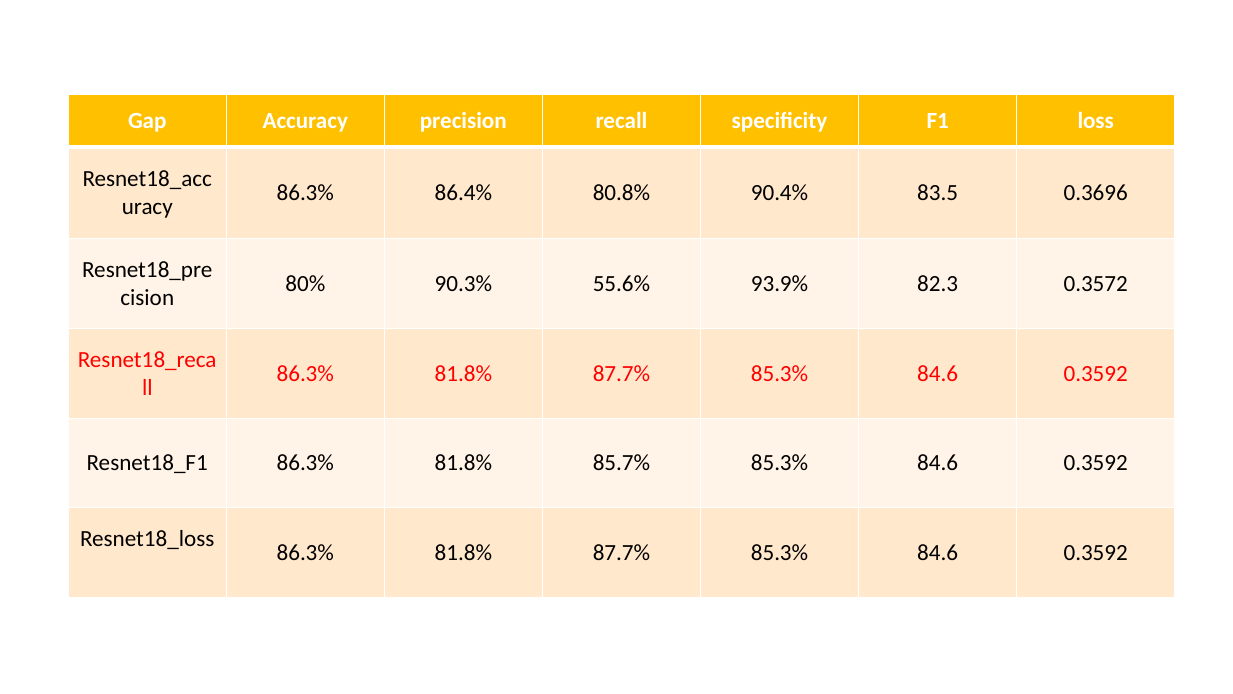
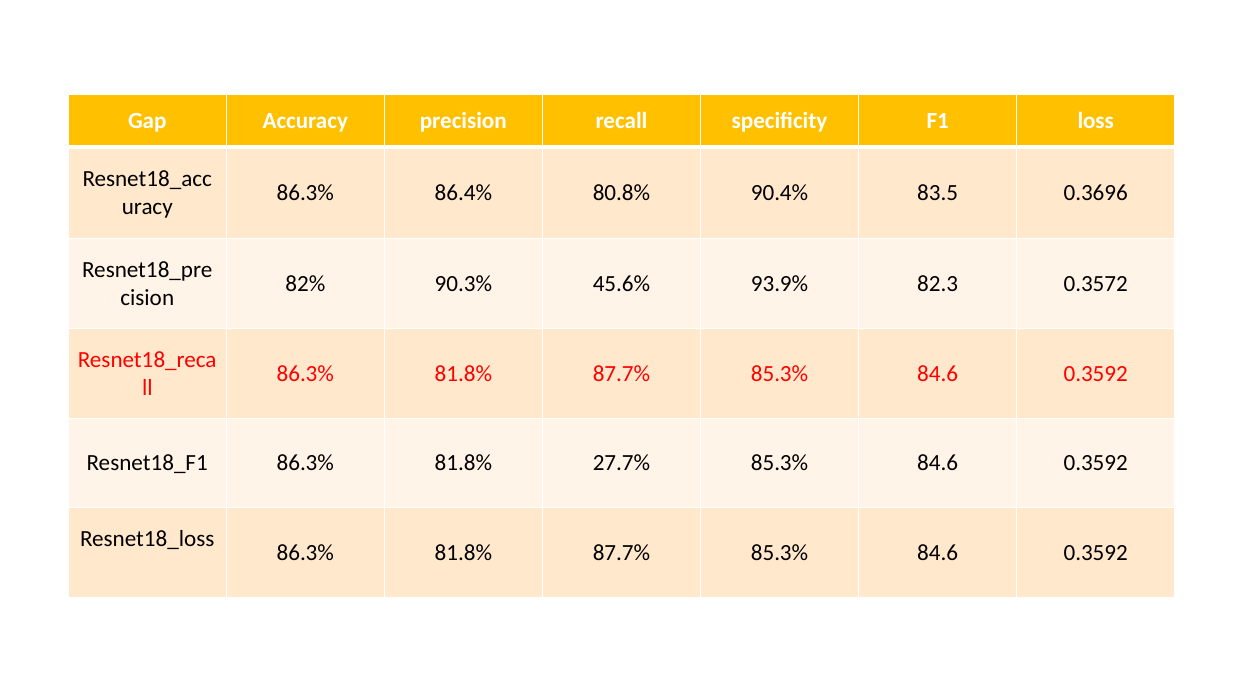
80%: 80% -> 82% (305, 284)
55.6%: 55.6% -> 45.6% (621, 284)
85.7%: 85.7% -> 27.7% (621, 463)
